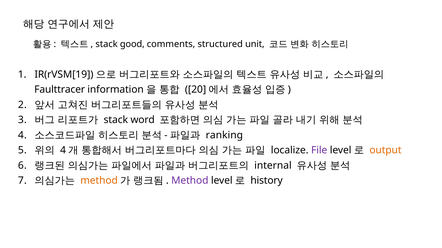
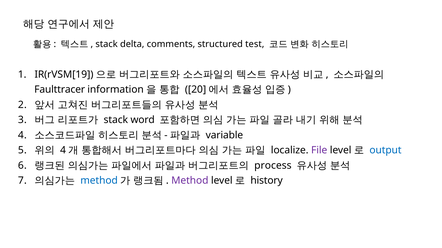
good: good -> delta (132, 44)
unit: unit -> test (255, 44)
ranking: ranking -> variable (224, 135)
output colour: orange -> blue (386, 151)
internal: internal -> process (273, 166)
method colour: orange -> blue (99, 181)
